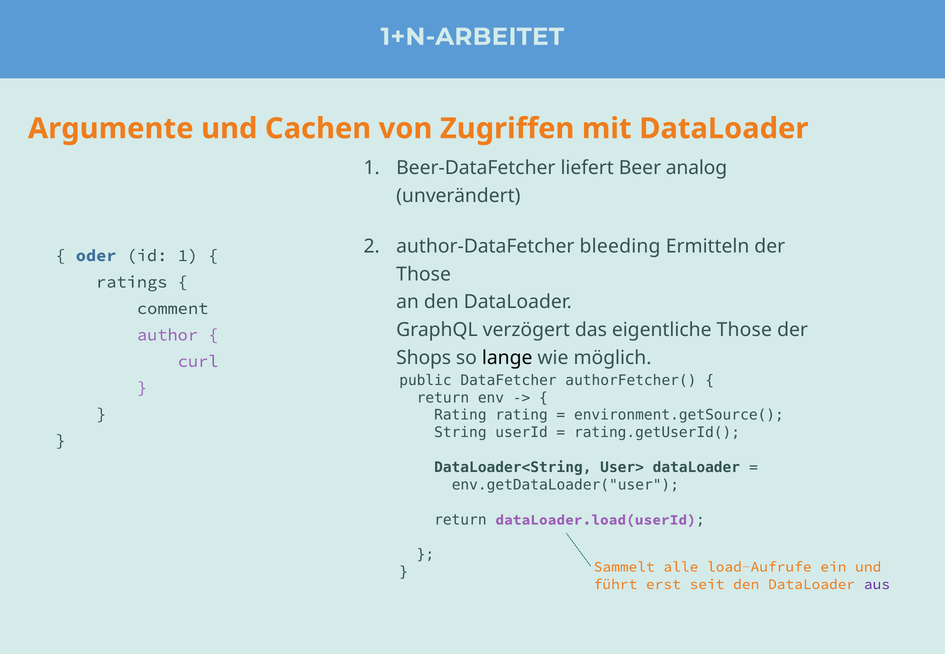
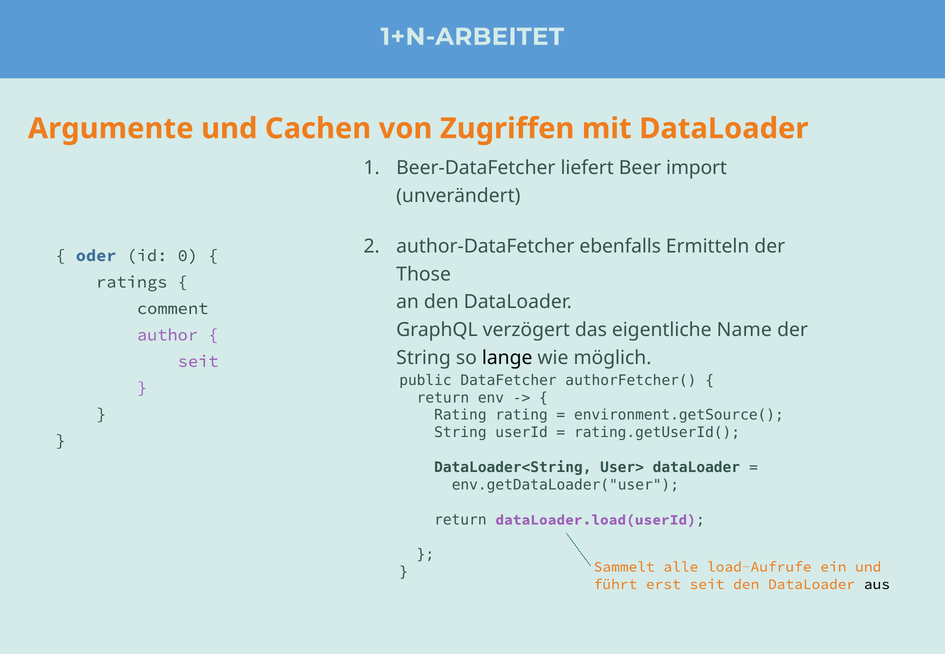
analog: analog -> import (697, 168)
bleeding: bleeding -> ebenfalls (620, 246)
id 1: 1 -> 0 (188, 256)
eigentliche Those: Those -> Name (744, 330)
Shops: Shops -> String (424, 358)
curl: curl -> seit (198, 361)
aus colour: purple -> black (877, 584)
